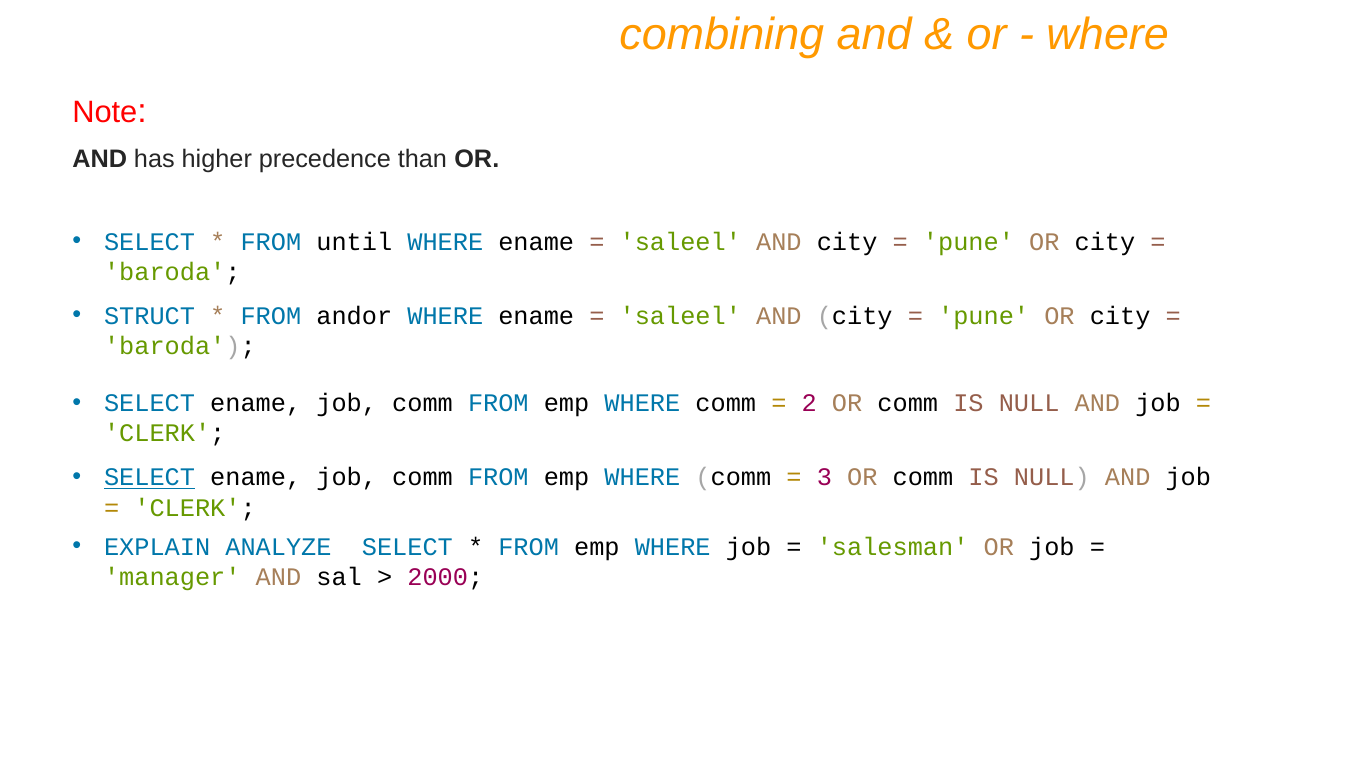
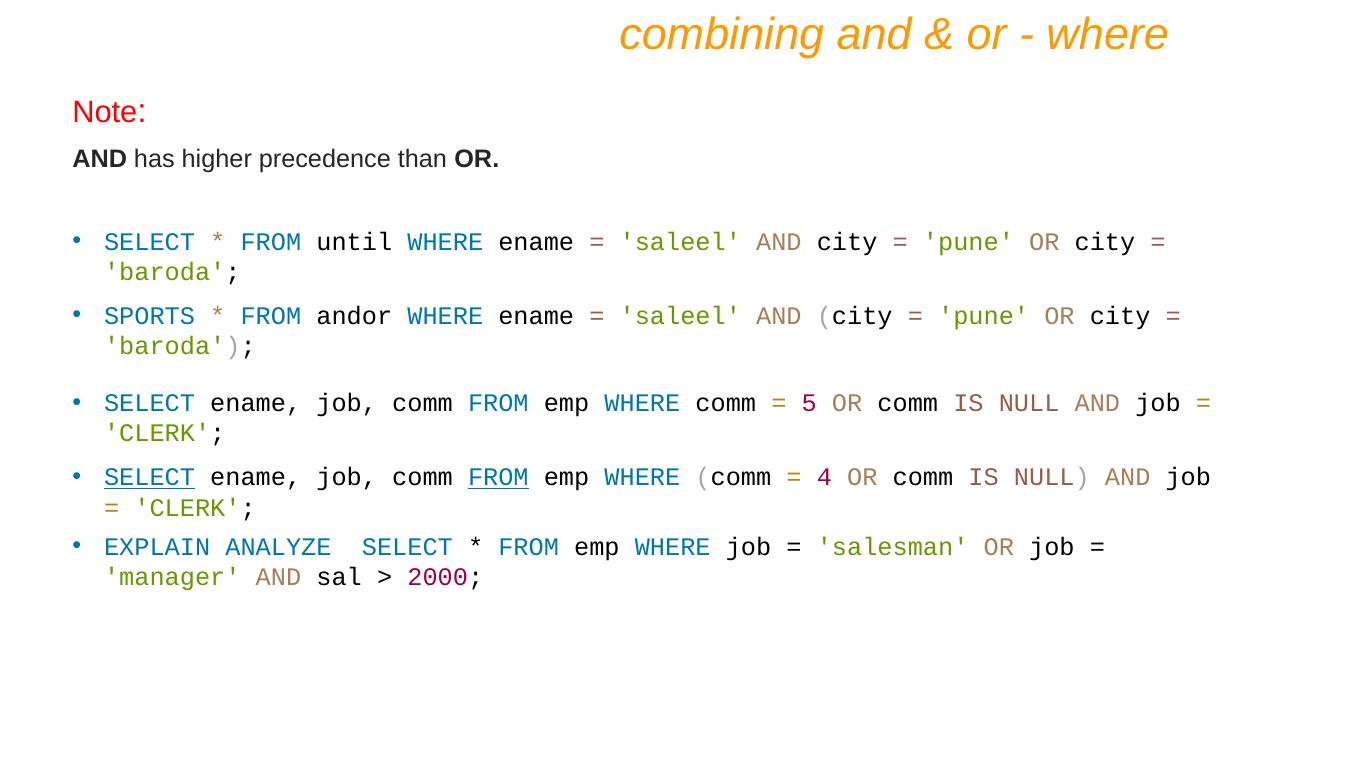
STRUCT: STRUCT -> SPORTS (150, 316)
2: 2 -> 5 (809, 403)
FROM underline: none -> present (498, 478)
3: 3 -> 4 (824, 478)
